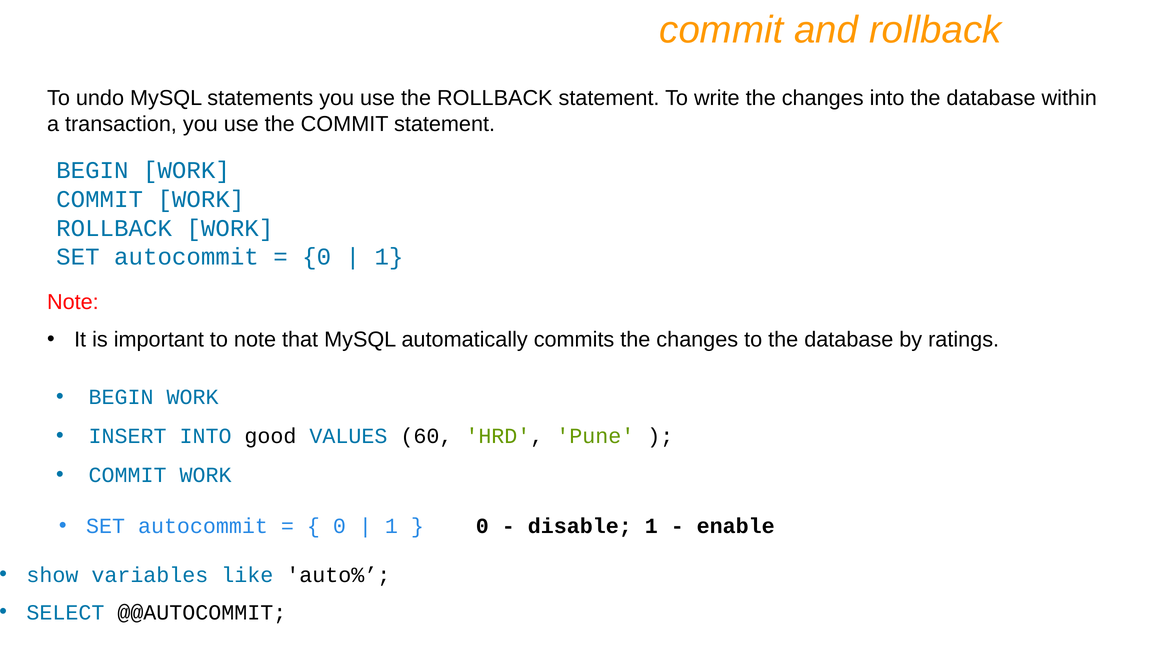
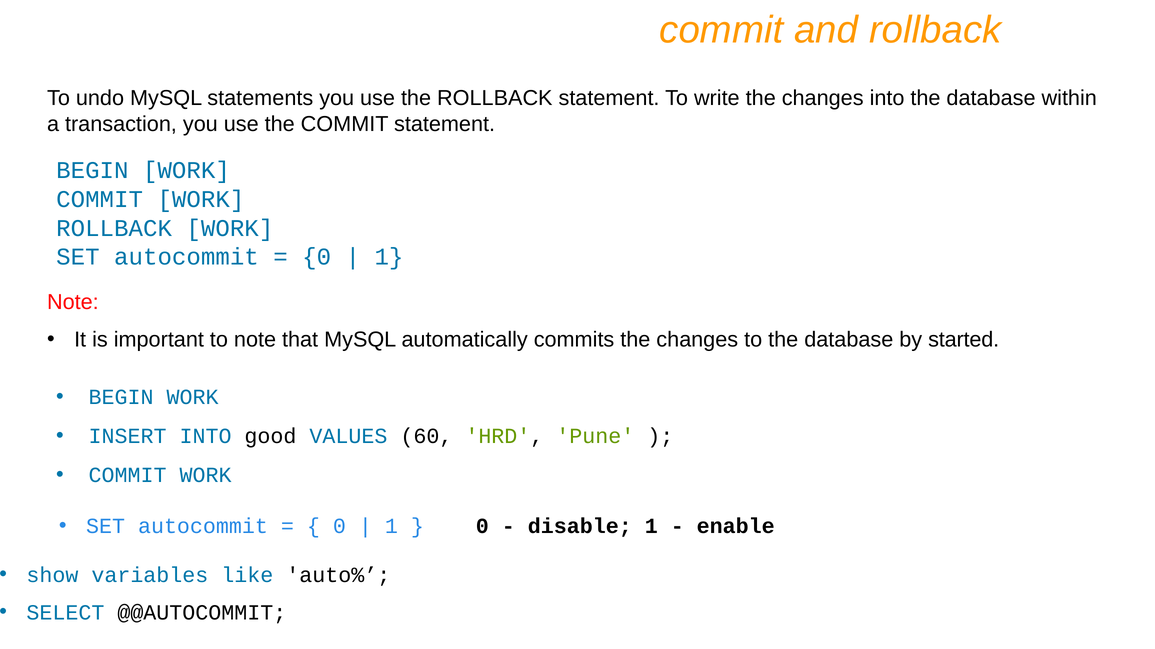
ratings: ratings -> started (964, 340)
